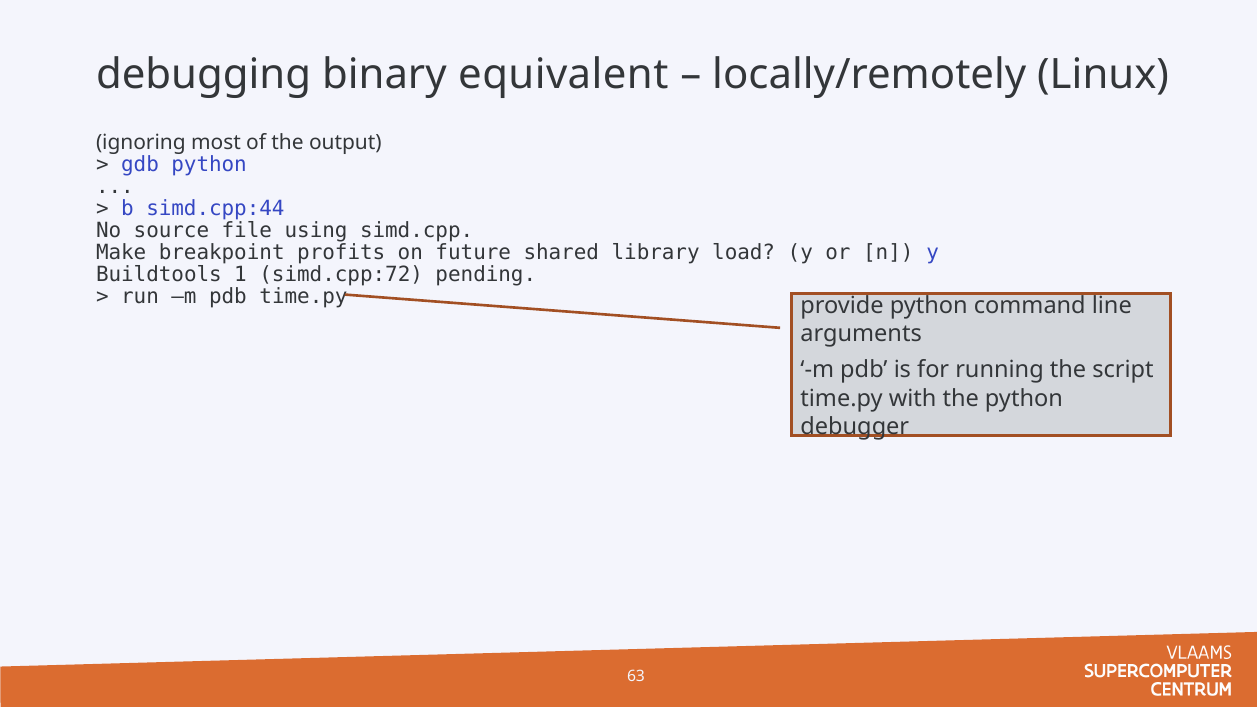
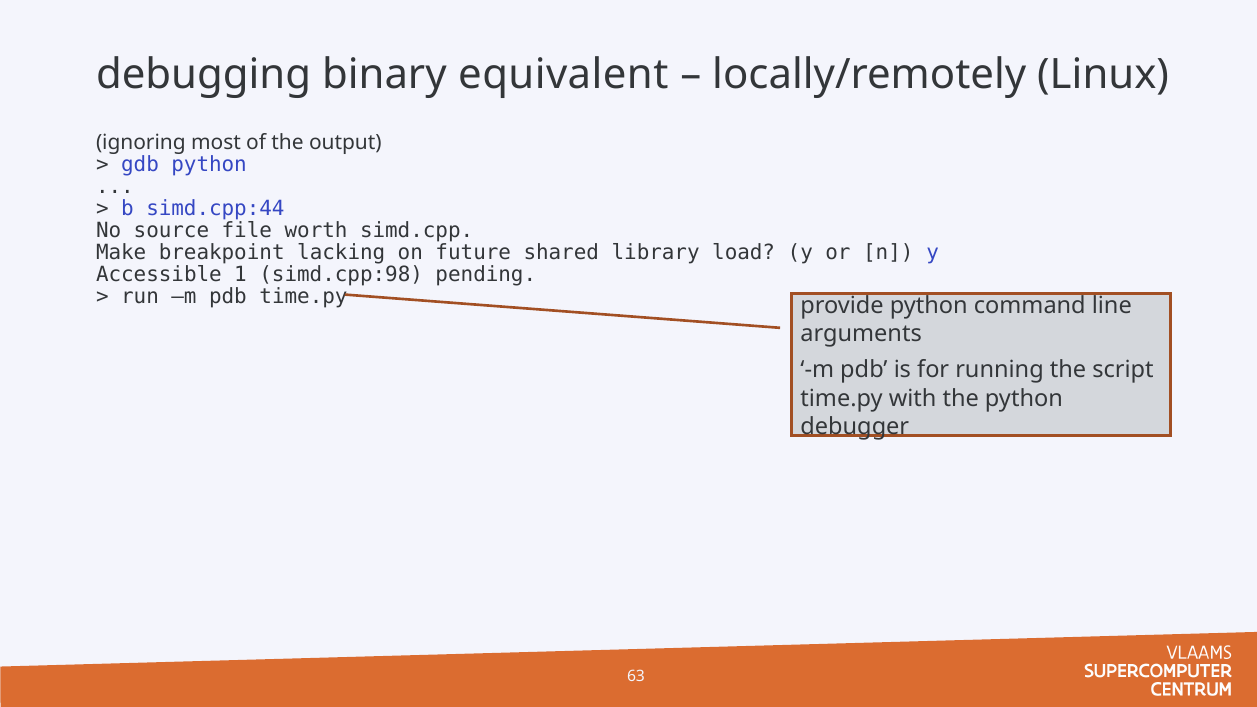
using: using -> worth (316, 231)
profits: profits -> lacking (341, 253)
Buildtools: Buildtools -> Accessible (159, 275)
simd.cpp:72: simd.cpp:72 -> simd.cpp:98 (341, 275)
